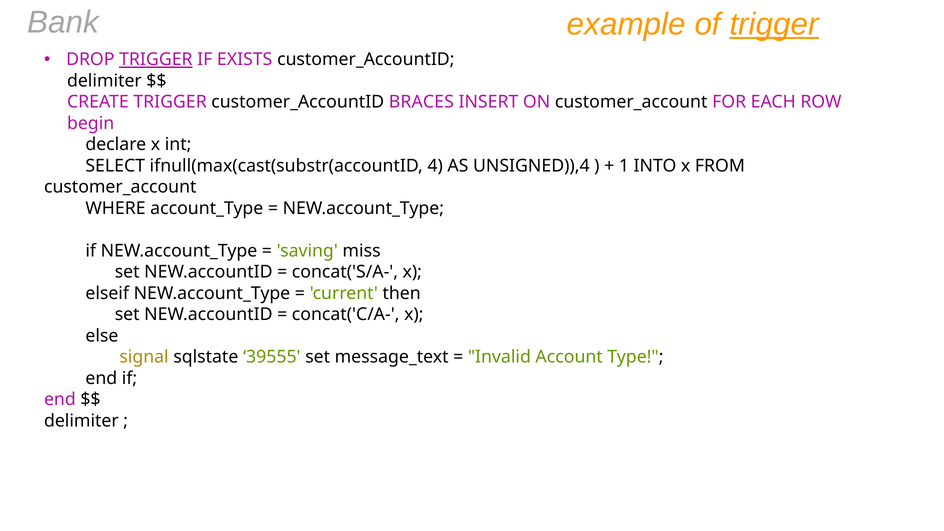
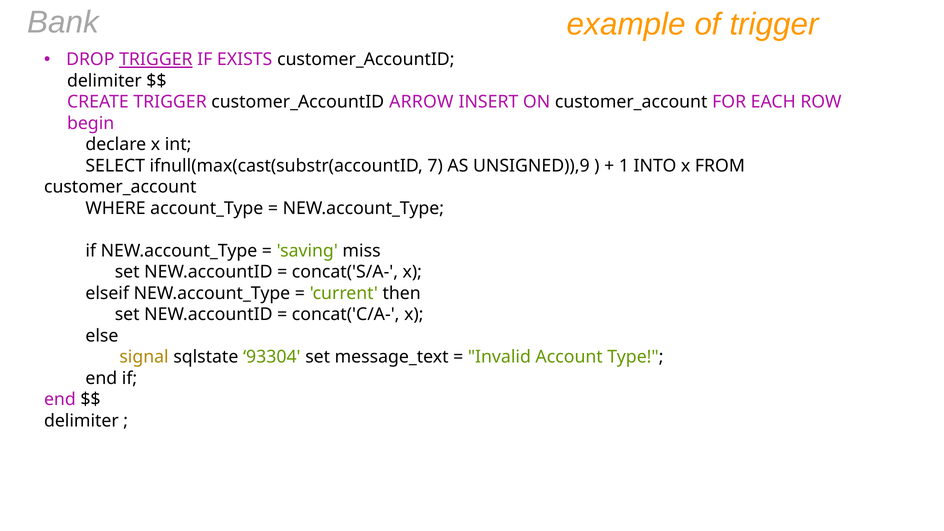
trigger underline: present -> none (774, 25)
BRACES: BRACES -> ARROW (421, 102)
4: 4 -> 7 (435, 166)
UNSIGNED)),4: UNSIGNED)),4 -> UNSIGNED)),9 (531, 166)
39555: 39555 -> 93304 (272, 357)
